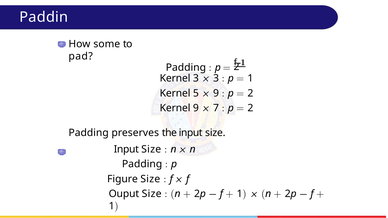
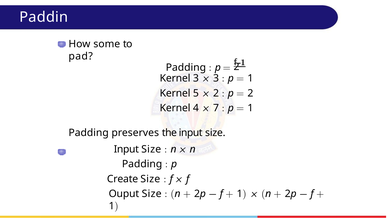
9: 9 -> 2 (216, 93)
Kernel 9: 9 -> 4 (196, 108)
2: 2 -> 1 (250, 108)
Figure: Figure -> Create (123, 179)
